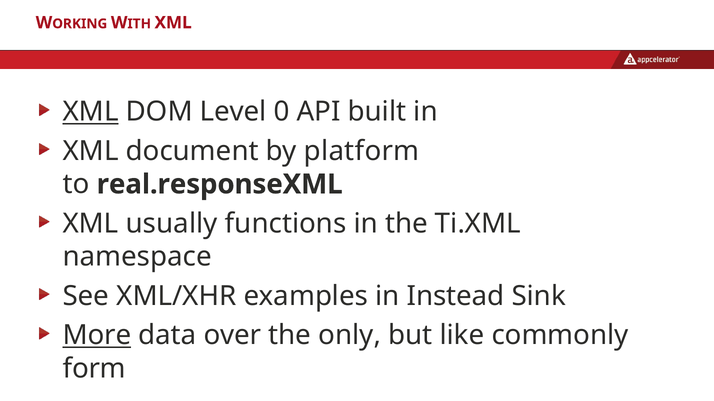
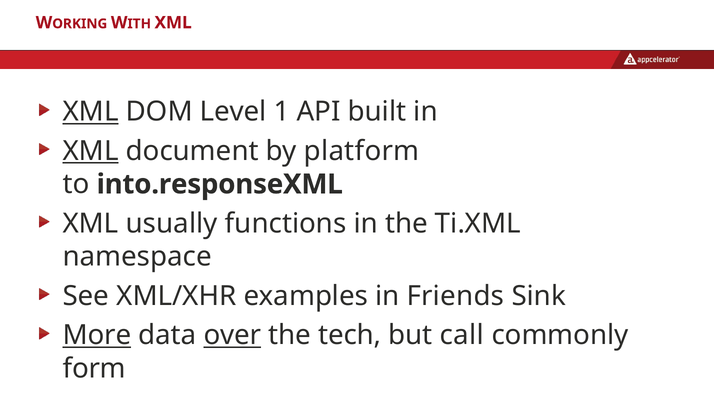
0: 0 -> 1 (282, 112)
XML underline: none -> present (91, 151)
real.responseXML: real.responseXML -> into.responseXML (220, 185)
Instead: Instead -> Friends (455, 296)
over underline: none -> present (232, 336)
only: only -> tech (350, 336)
like: like -> call (462, 336)
